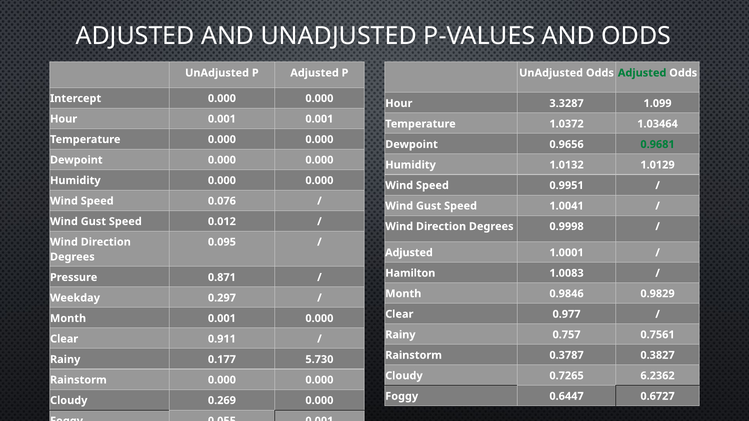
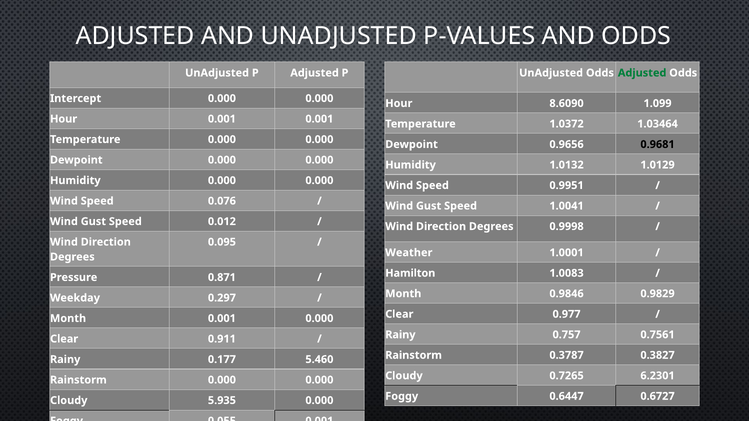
3.3287: 3.3287 -> 8.6090 (567, 103)
0.9681 colour: green -> black (658, 144)
Adjusted: Adjusted -> Weather (409, 253)
5.730: 5.730 -> 5.460 (319, 360)
6.2362: 6.2362 -> 6.2301 (658, 376)
0.269: 0.269 -> 5.935 (222, 401)
